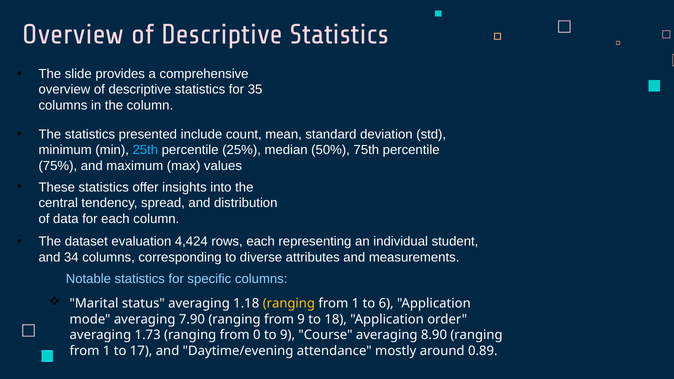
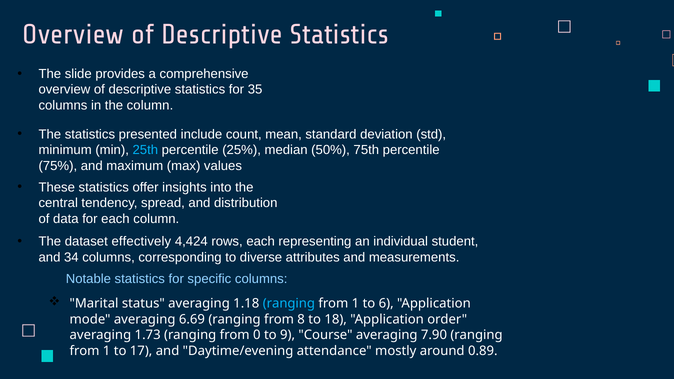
evaluation: evaluation -> effectively (141, 242)
ranging colour: yellow -> light blue (289, 304)
7.90: 7.90 -> 6.69 (192, 319)
from 9: 9 -> 8 (301, 319)
8.90: 8.90 -> 7.90 (434, 335)
